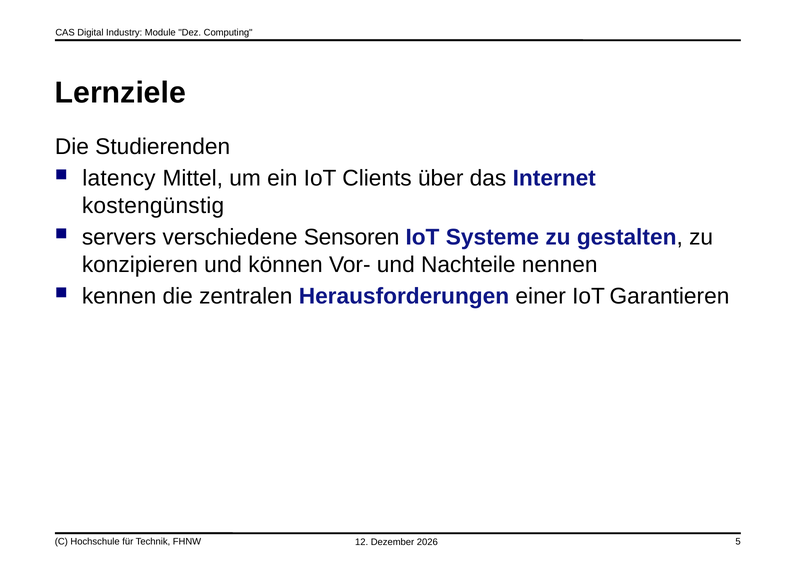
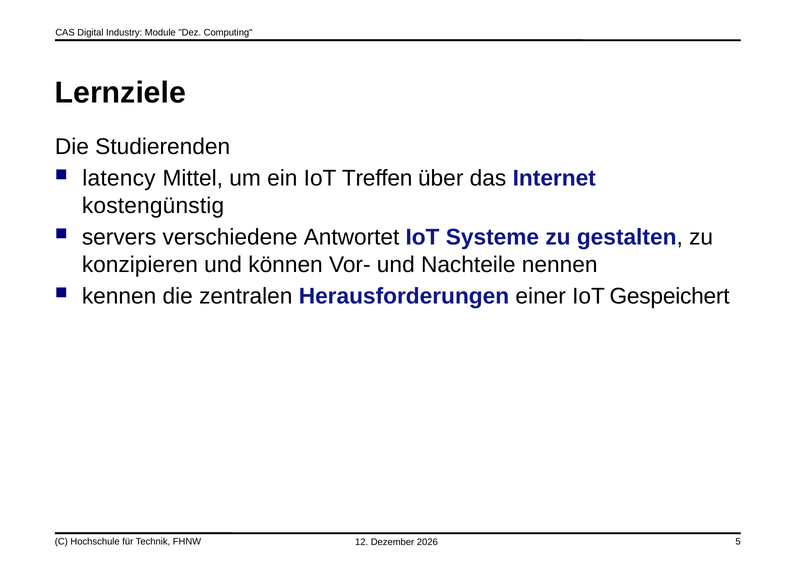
Clients: Clients -> Treffen (377, 178)
Sensoren: Sensoren -> Antwortet (352, 237)
Garantieren: Garantieren -> Gespeichert (670, 296)
